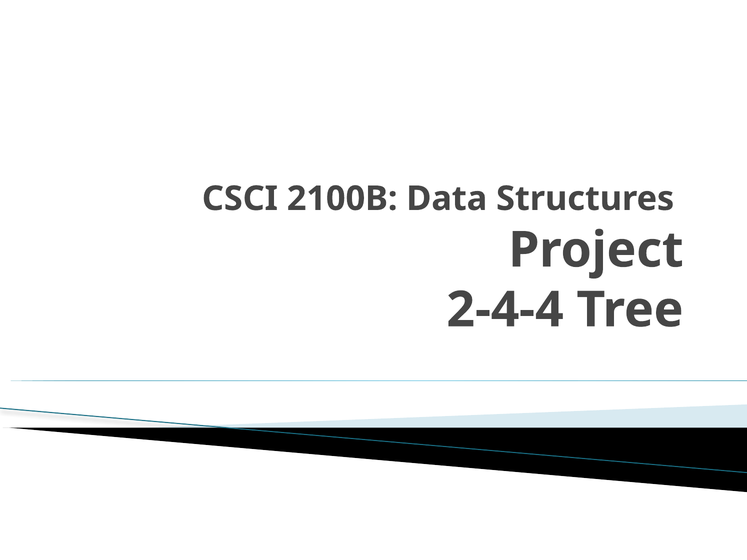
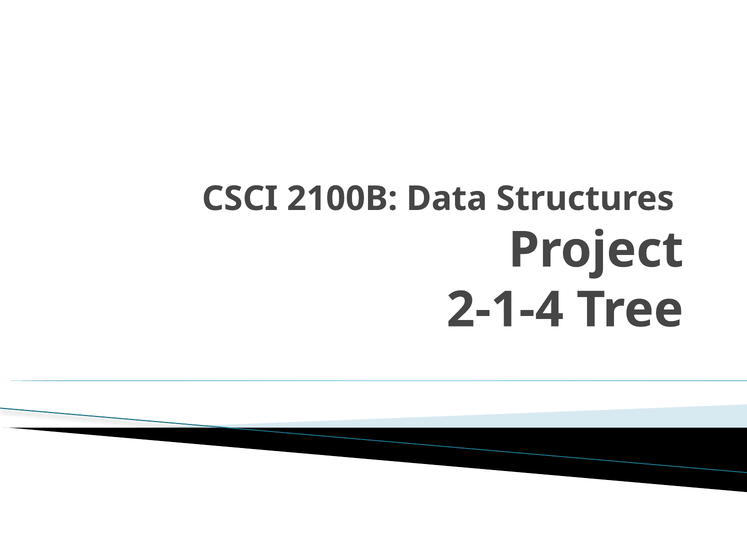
2-4-4: 2-4-4 -> 2-1-4 (505, 310)
